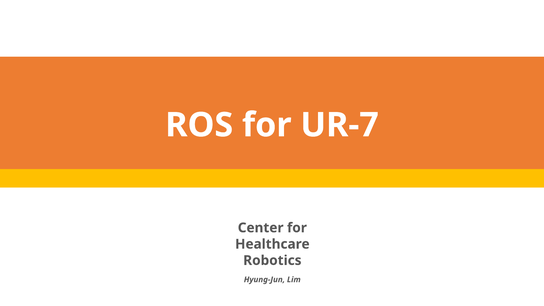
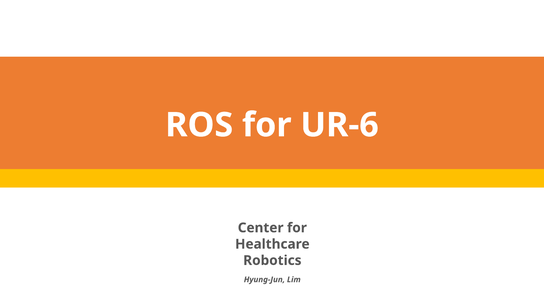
UR-7: UR-7 -> UR-6 (340, 125)
